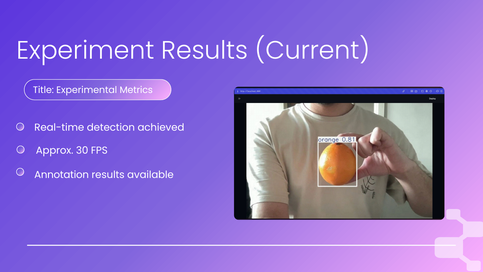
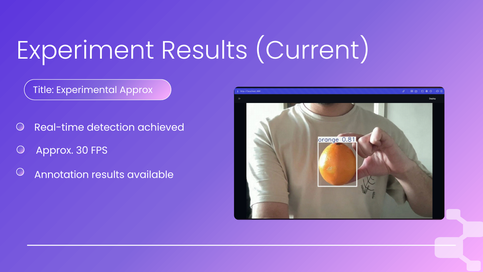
Experimental Metrics: Metrics -> Approx (136, 90)
